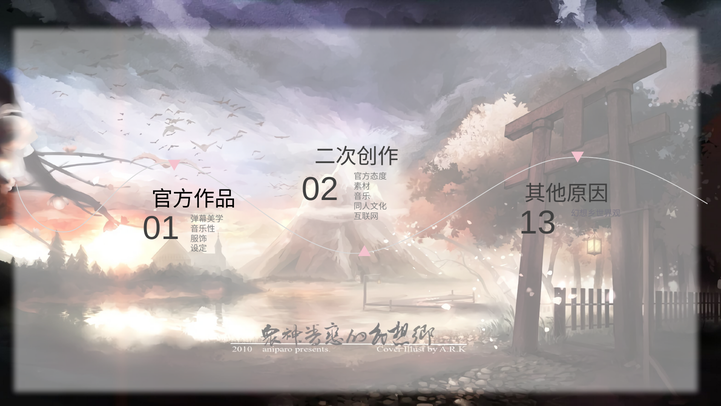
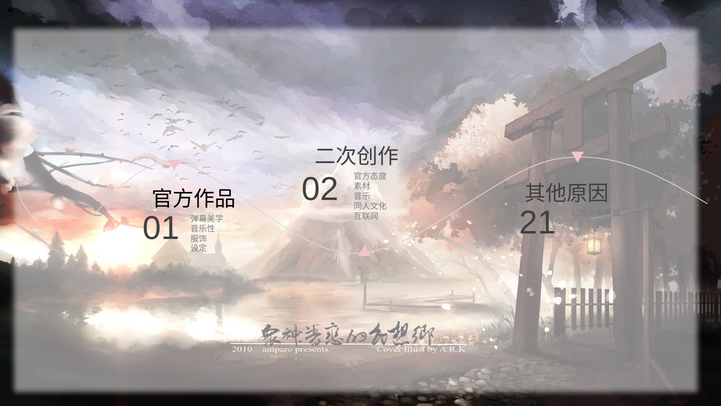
13: 13 -> 21 (538, 223)
